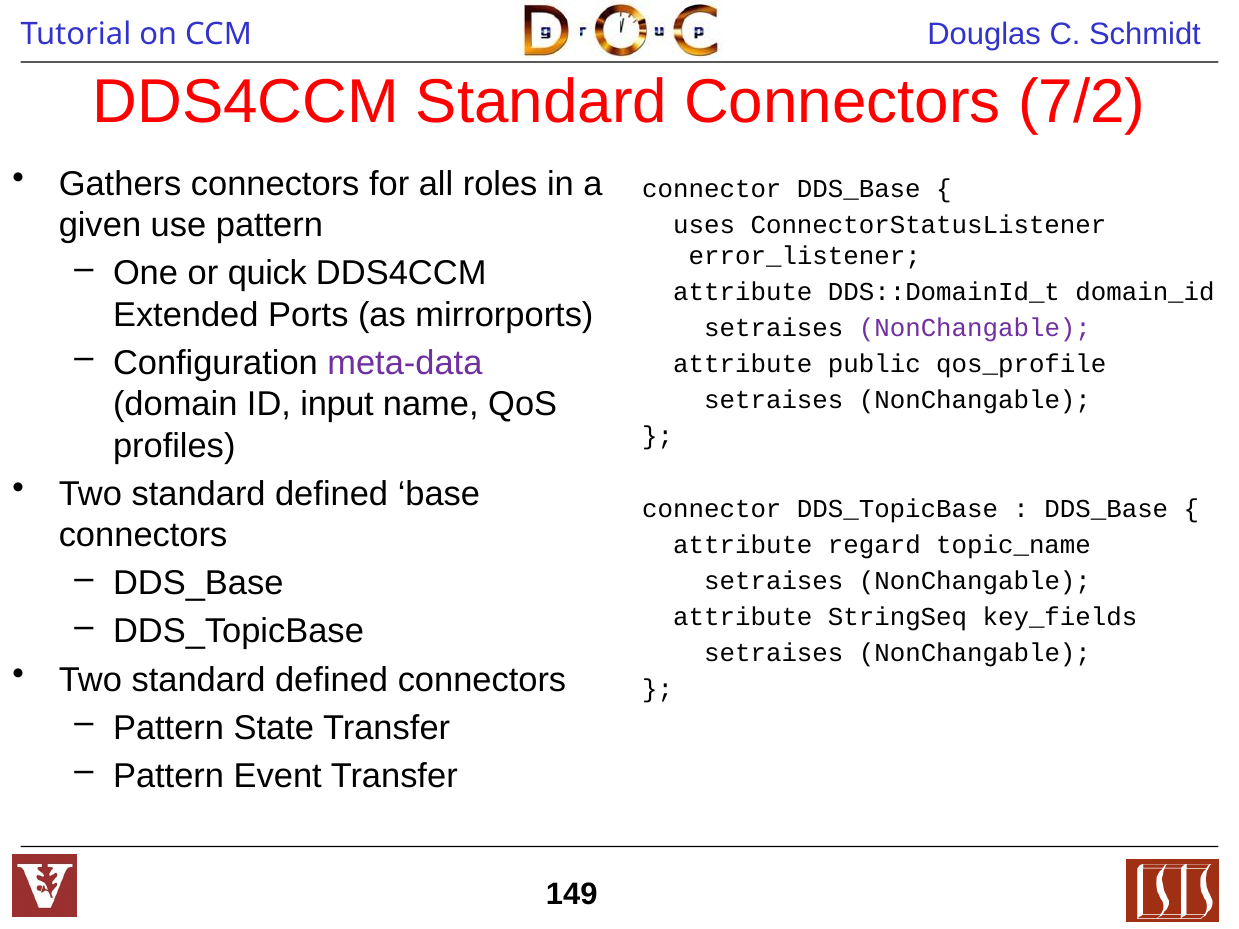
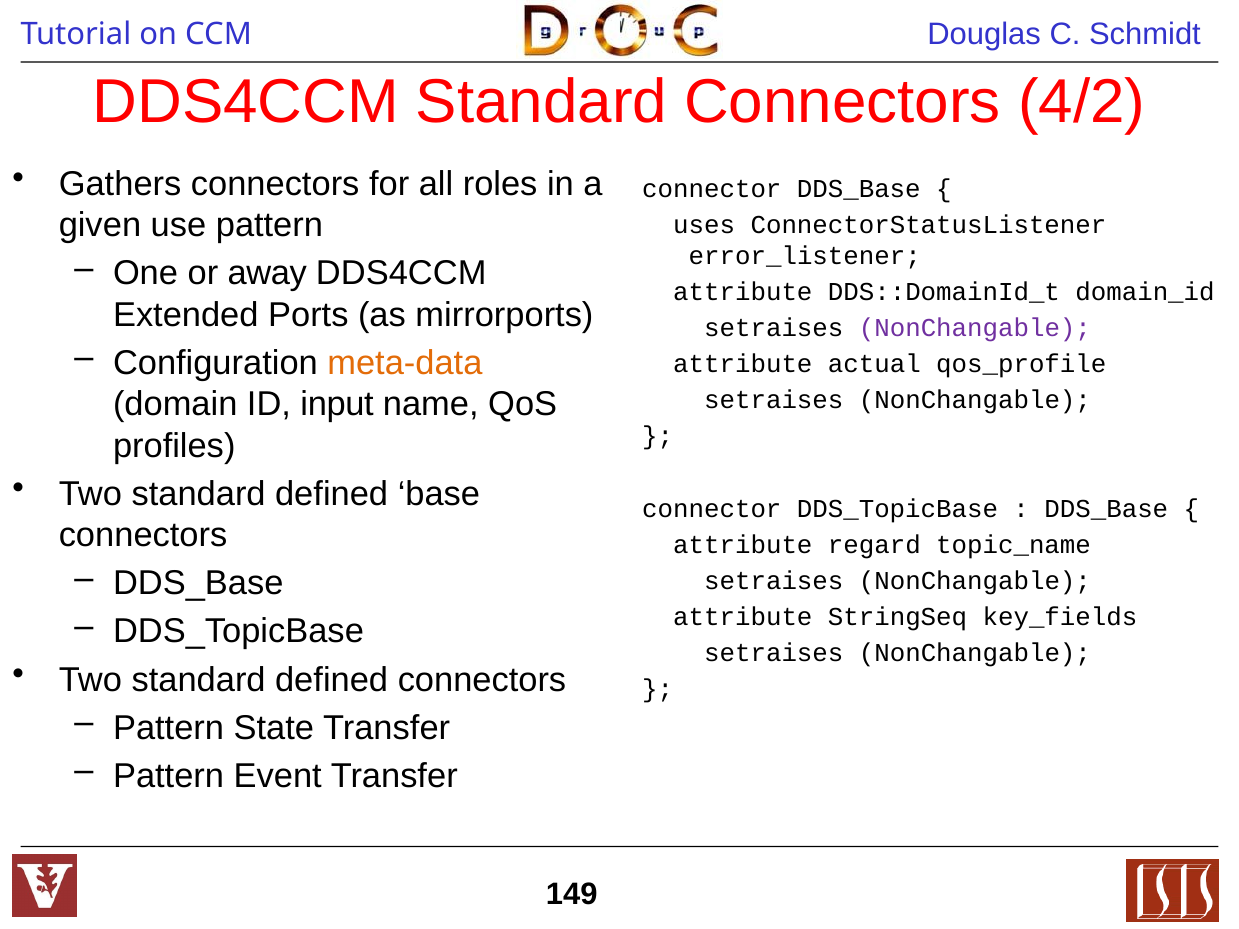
7/2: 7/2 -> 4/2 (1082, 102)
quick: quick -> away (267, 274)
meta-data colour: purple -> orange (405, 363)
public: public -> actual (874, 364)
